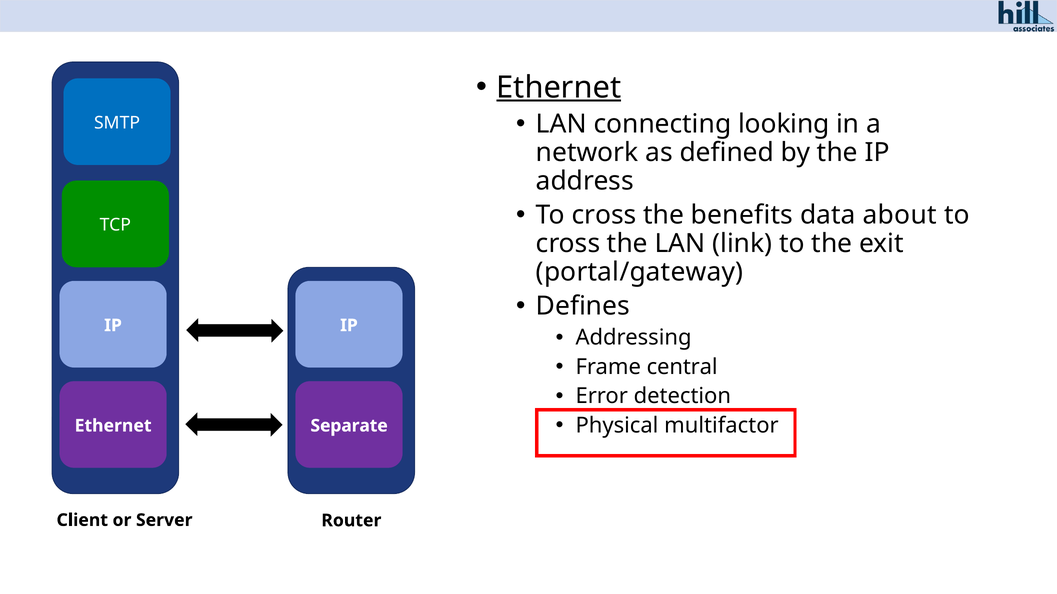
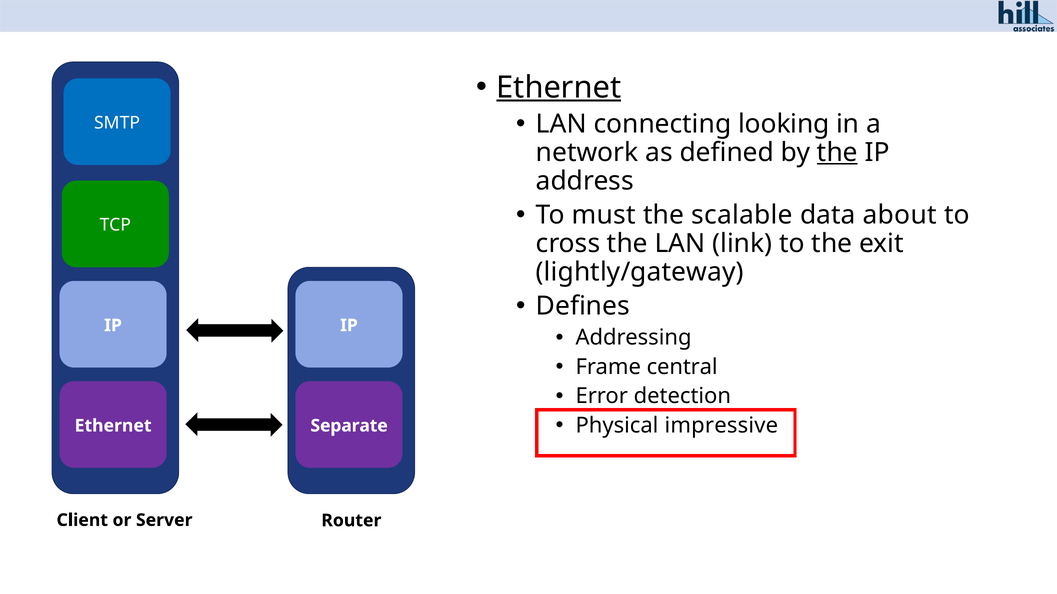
the underline: none -> present (837, 152)
cross: cross -> must (604, 215)
benefits: benefits -> scalable (742, 215)
portal/gateway: portal/gateway -> lightly/gateway (640, 272)
multifactor: multifactor -> impressive (721, 426)
